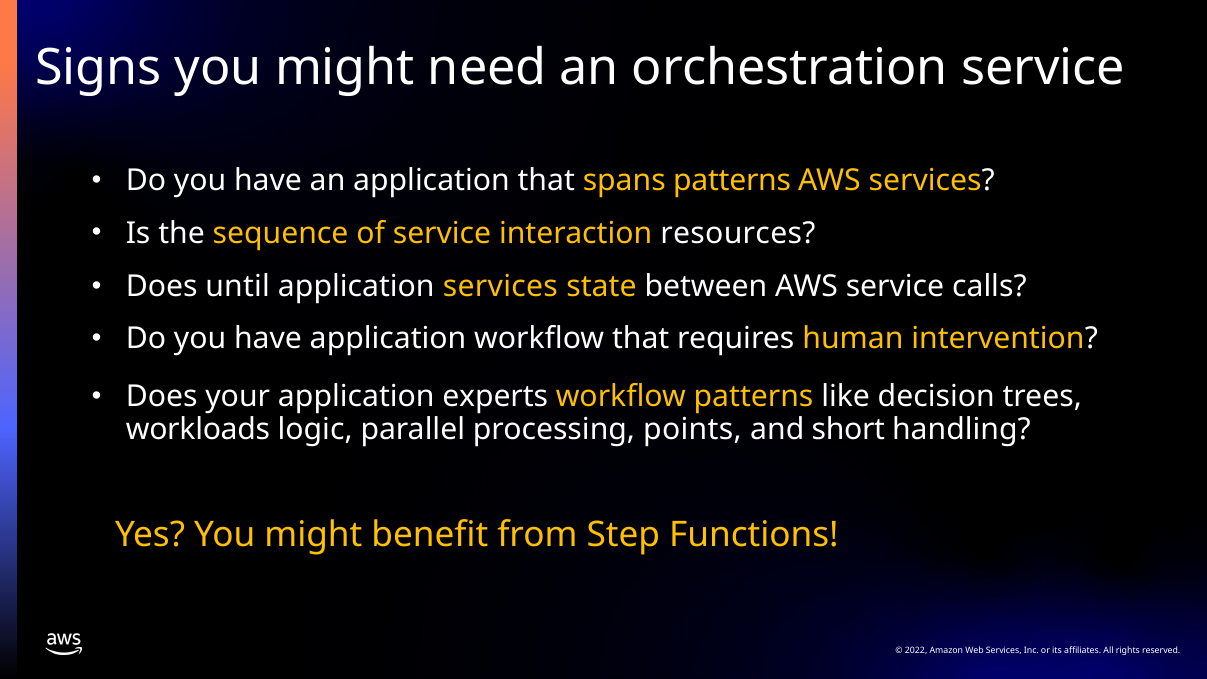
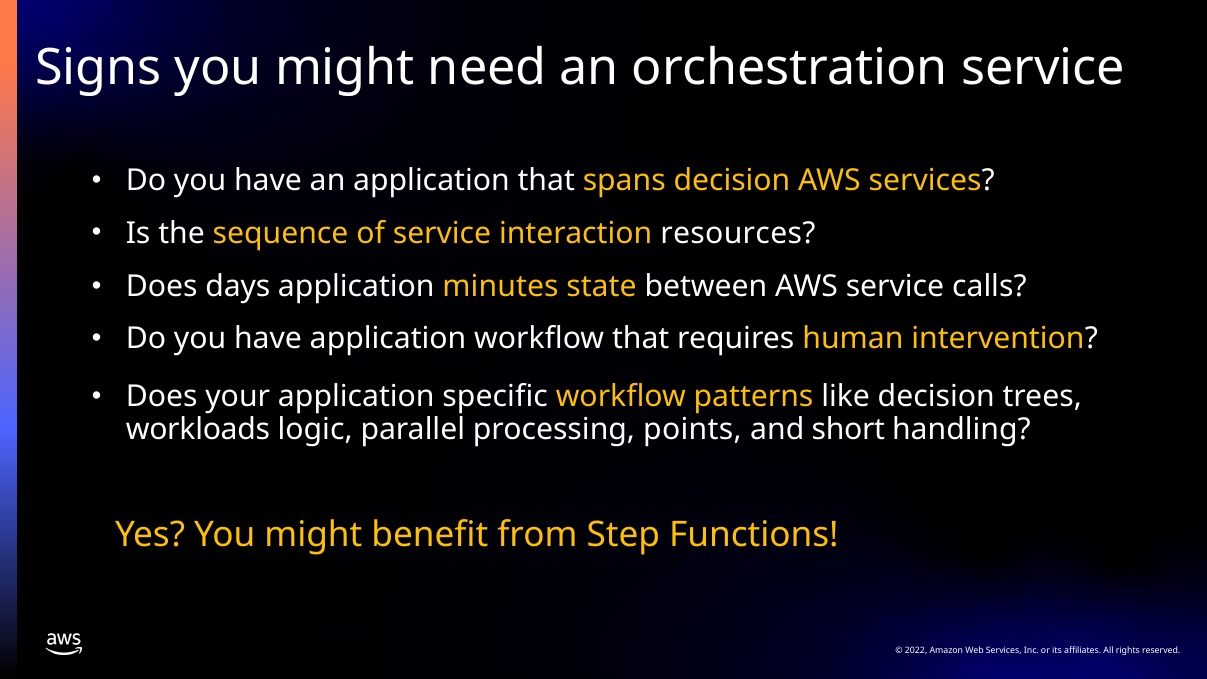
spans patterns: patterns -> decision (732, 181)
until: until -> days (238, 286)
application services: services -> minutes (500, 286)
experts: experts -> specific (495, 397)
